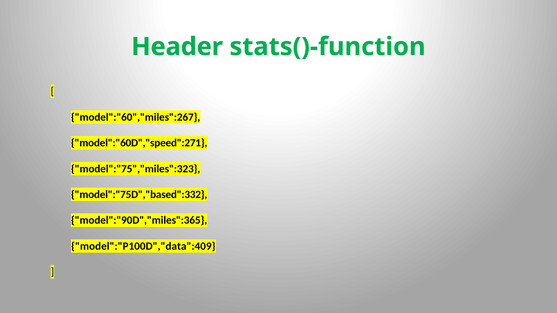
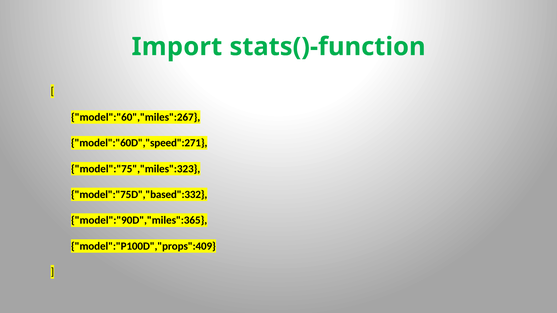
Header: Header -> Import (177, 47)
model":"P100D","data":409: model":"P100D","data":409 -> model":"P100D","props":409 (143, 246)
